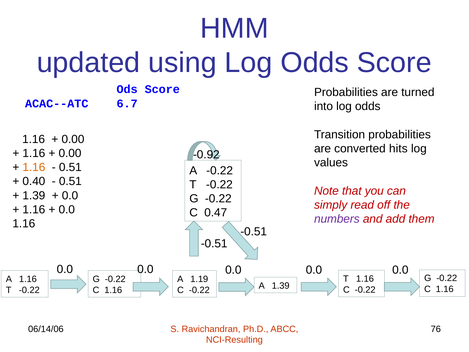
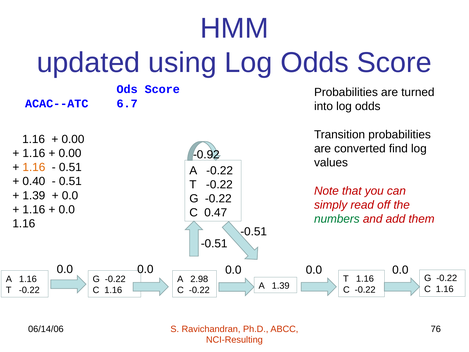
hits: hits -> find (398, 149)
numbers colour: purple -> green (337, 219)
1.19: 1.19 -> 2.98 (199, 279)
